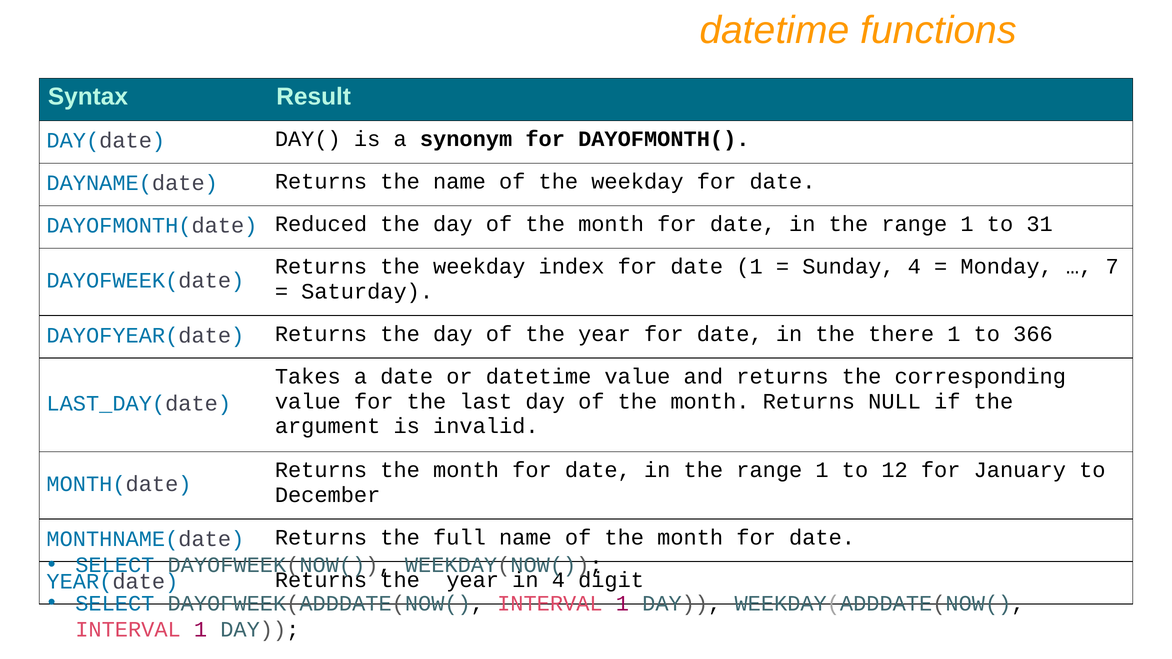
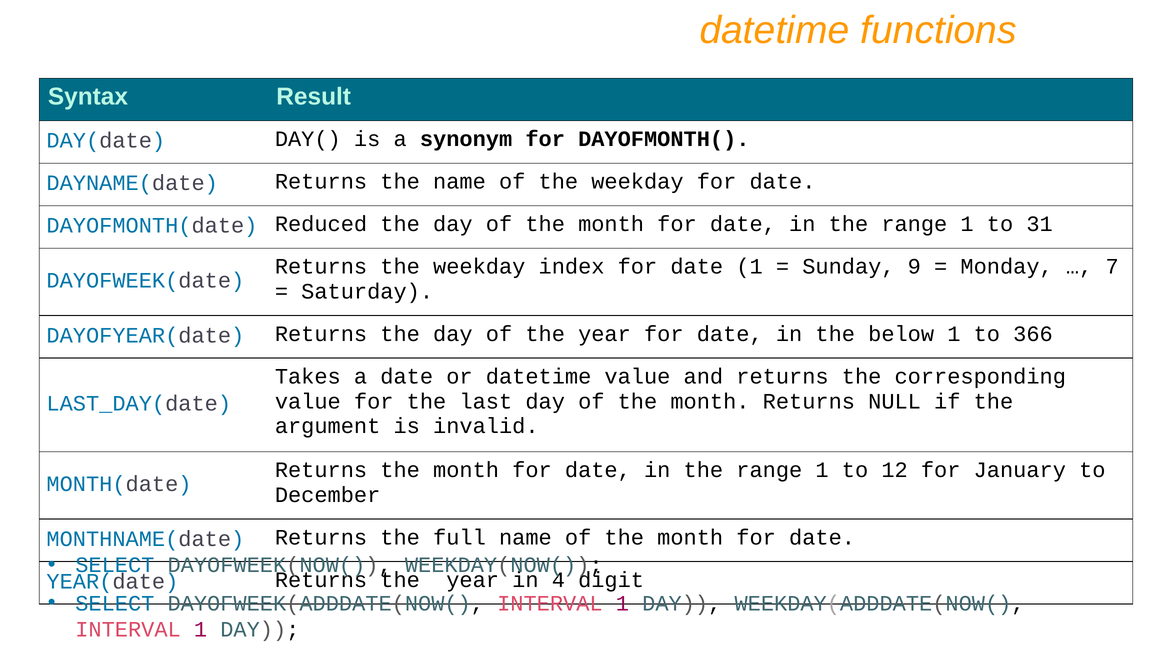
Sunday 4: 4 -> 9 (914, 267)
there: there -> below (901, 334)
